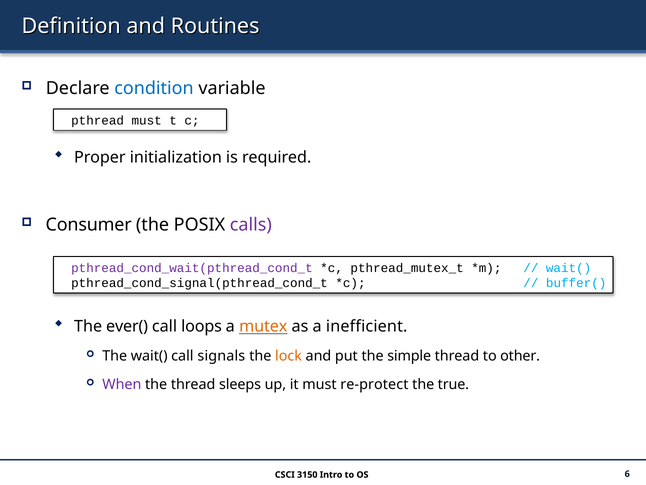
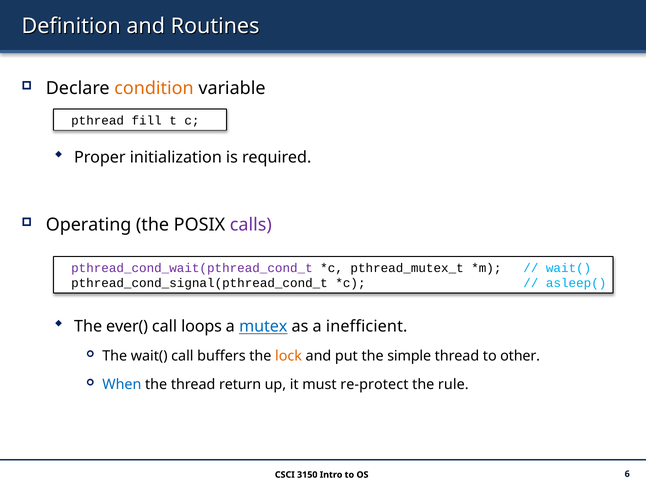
condition colour: blue -> orange (154, 88)
pthread must: must -> fill (147, 120)
Consumer: Consumer -> Operating (89, 225)
buffer(: buffer( -> asleep( (576, 283)
mutex colour: orange -> blue (263, 326)
signals: signals -> buffers (221, 356)
When colour: purple -> blue (122, 384)
sleeps: sleeps -> return (240, 384)
true: true -> rule (453, 384)
